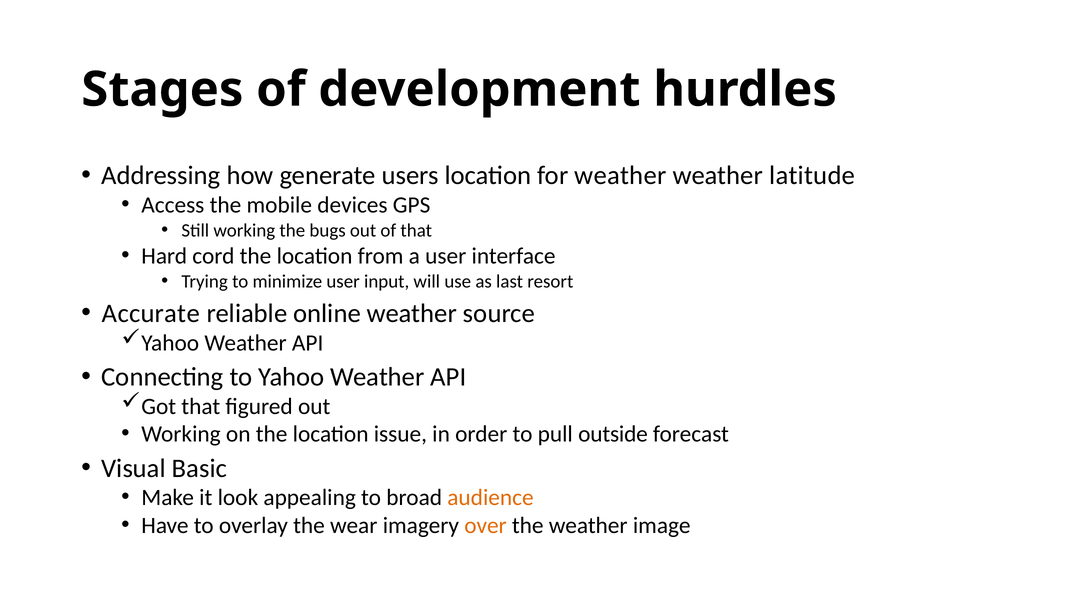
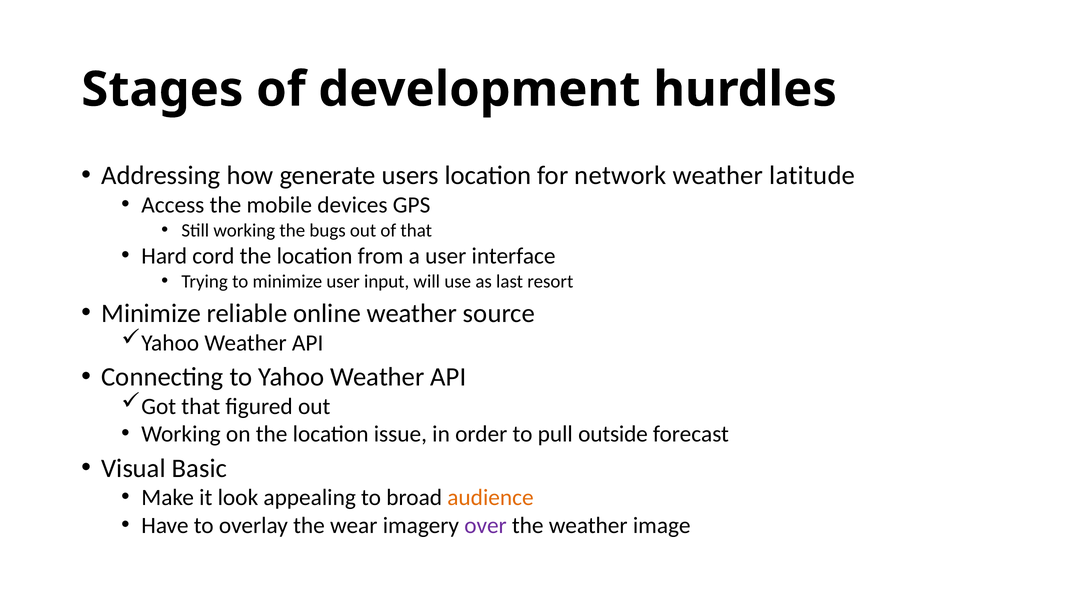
for weather: weather -> network (620, 176)
Accurate: Accurate -> Minimize (151, 314)
over colour: orange -> purple (485, 526)
